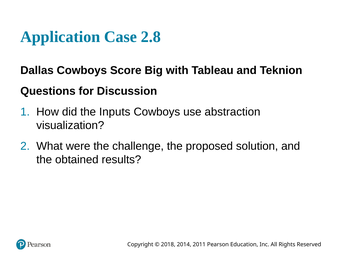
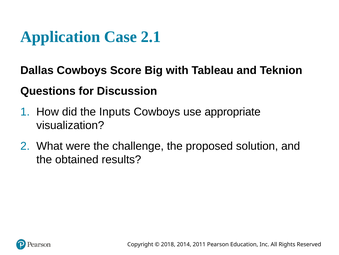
2.8: 2.8 -> 2.1 (151, 37)
abstraction: abstraction -> appropriate (233, 112)
